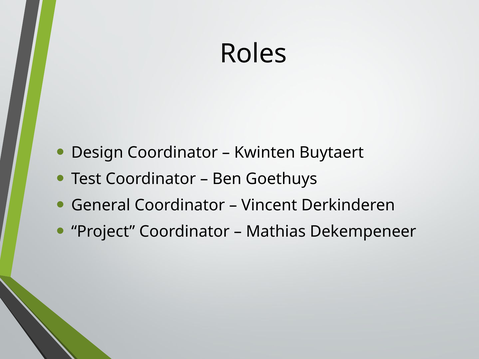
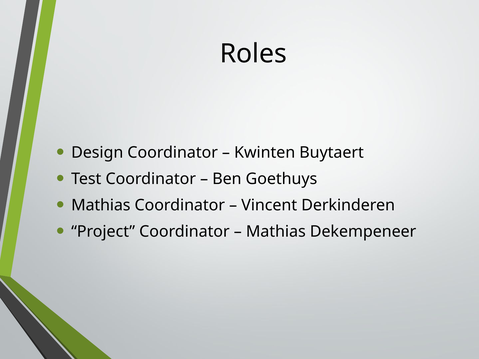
General: General -> Mathias (101, 205)
